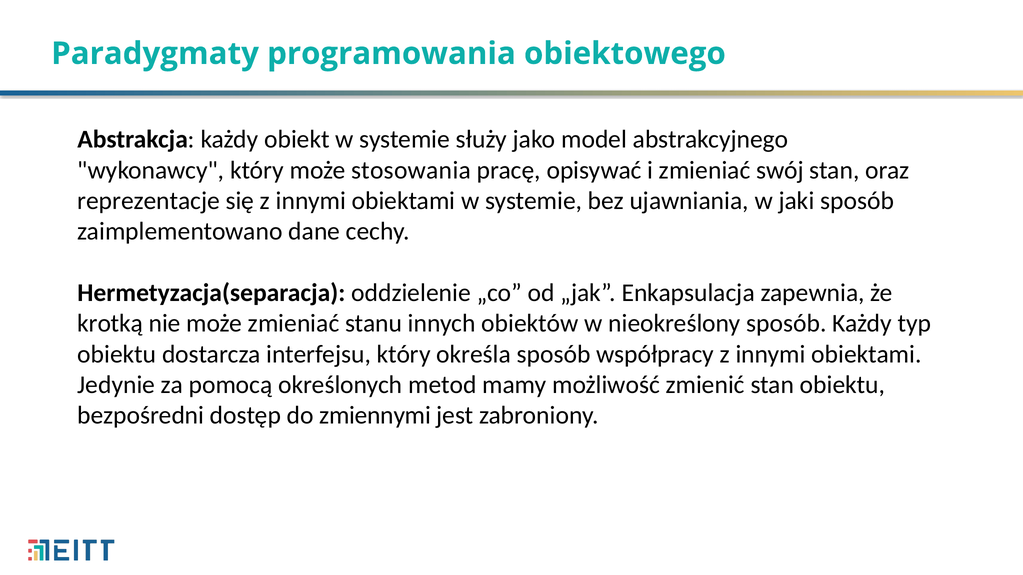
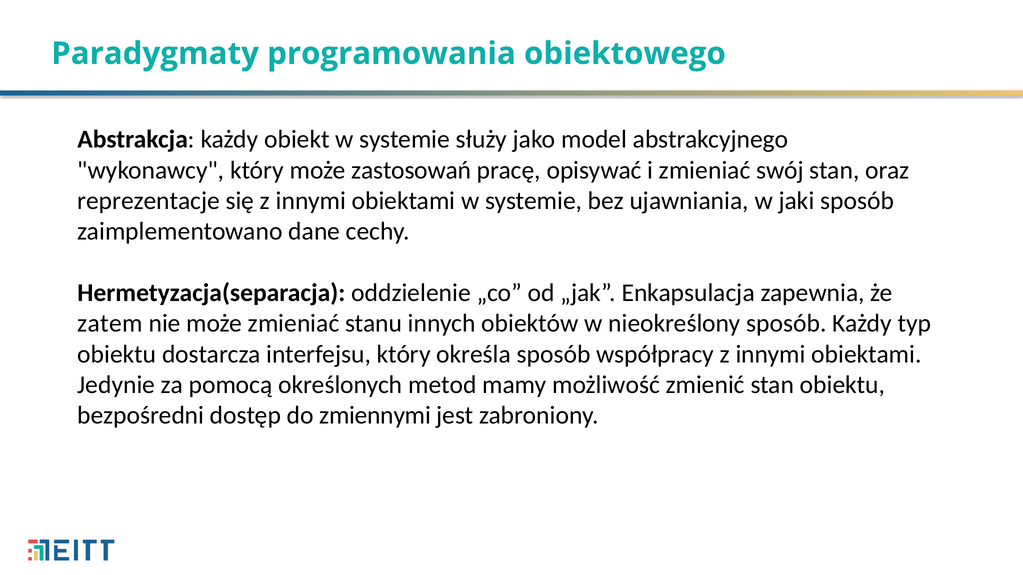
stosowania: stosowania -> zastosowań (411, 170)
krotką: krotką -> zatem (110, 324)
